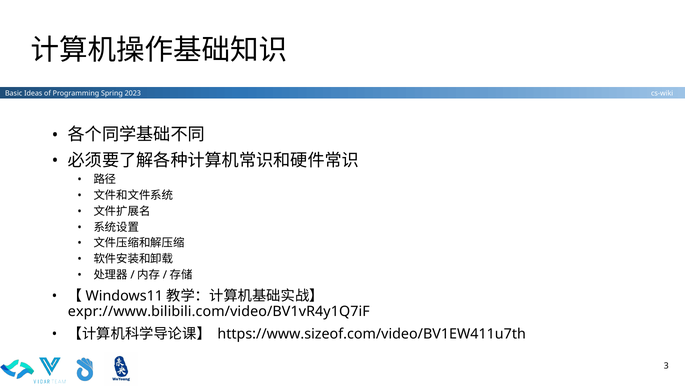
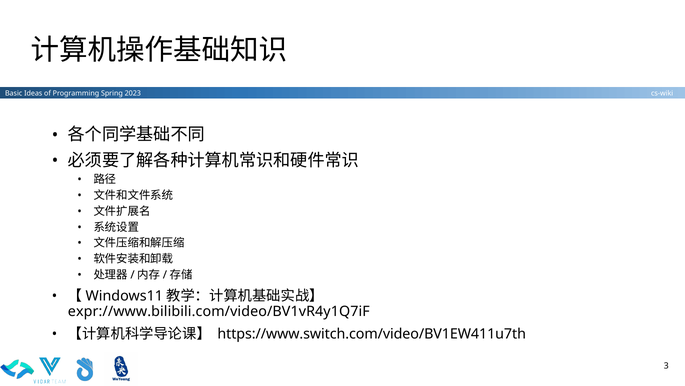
https://www.sizeof.com/video/BV1EW411u7th: https://www.sizeof.com/video/BV1EW411u7th -> https://www.switch.com/video/BV1EW411u7th (372, 333)
